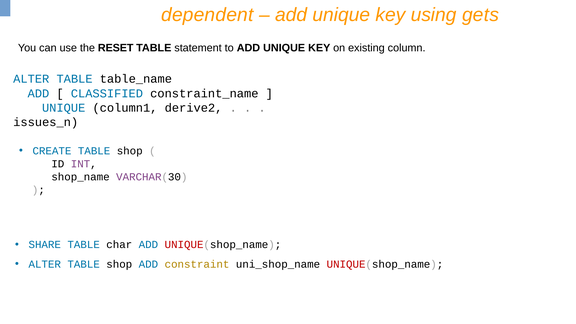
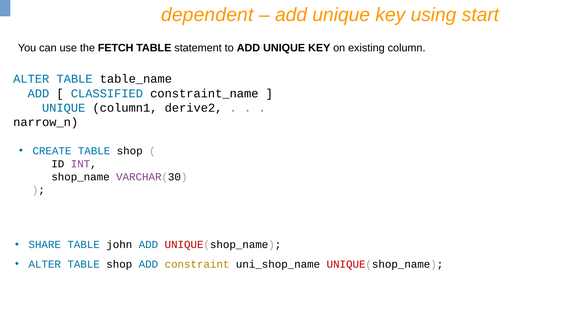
gets: gets -> start (481, 15)
RESET: RESET -> FETCH (116, 48)
issues_n: issues_n -> narrow_n (46, 122)
char: char -> john (119, 245)
